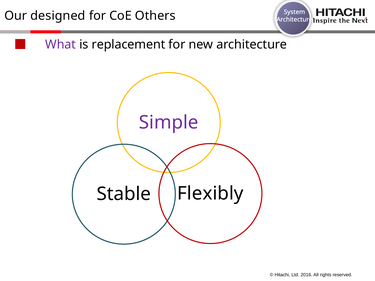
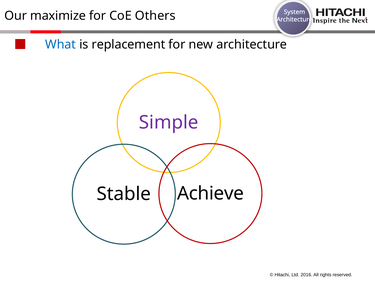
designed: designed -> maximize (58, 16)
What colour: purple -> blue (61, 45)
Flexibly: Flexibly -> Achieve (210, 194)
